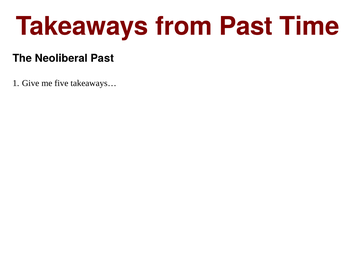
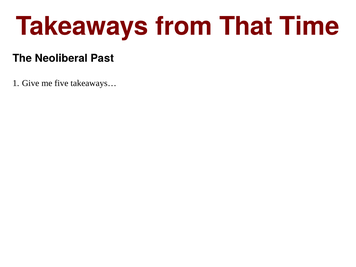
from Past: Past -> That (246, 26)
